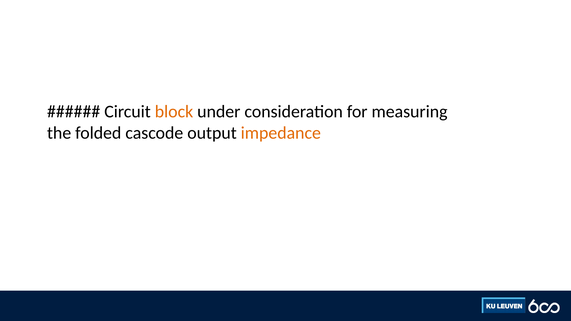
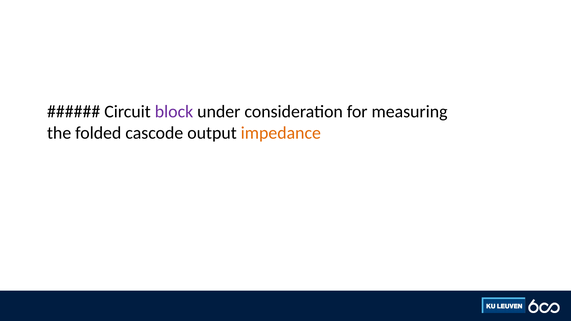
block colour: orange -> purple (174, 112)
